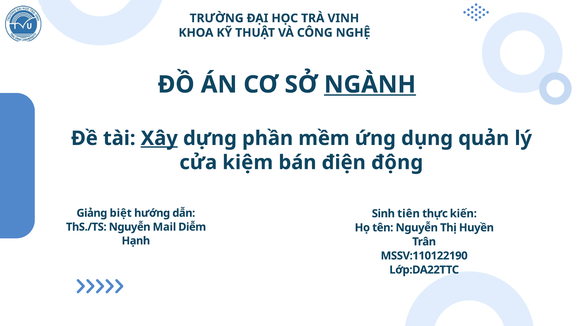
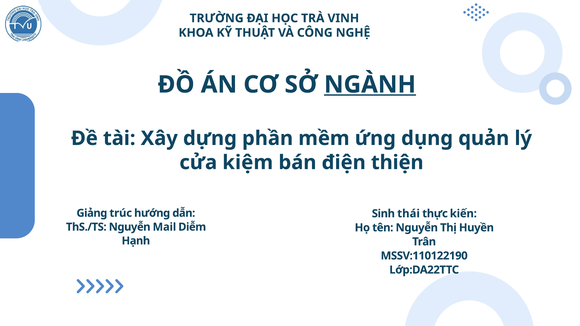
Xây underline: present -> none (159, 138)
động: động -> thiện (397, 163)
biệt: biệt -> trúc (121, 213)
tiên: tiên -> thái (409, 214)
